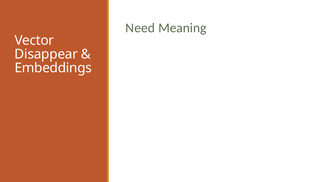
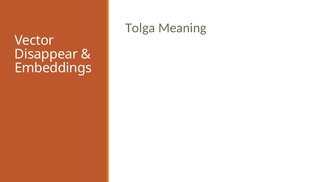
Need: Need -> Tolga (140, 28)
